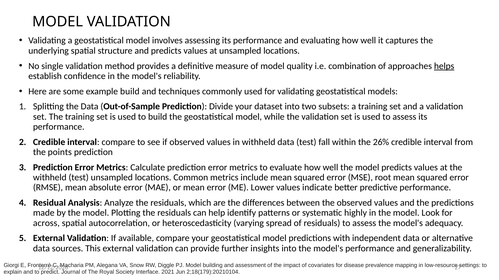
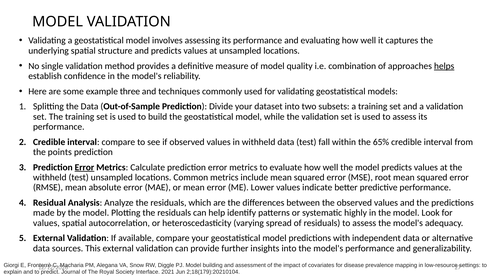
example build: build -> three (130, 92)
26%: 26% -> 65% (381, 142)
Error underline: none -> present (84, 168)
across: across -> values (46, 223)
